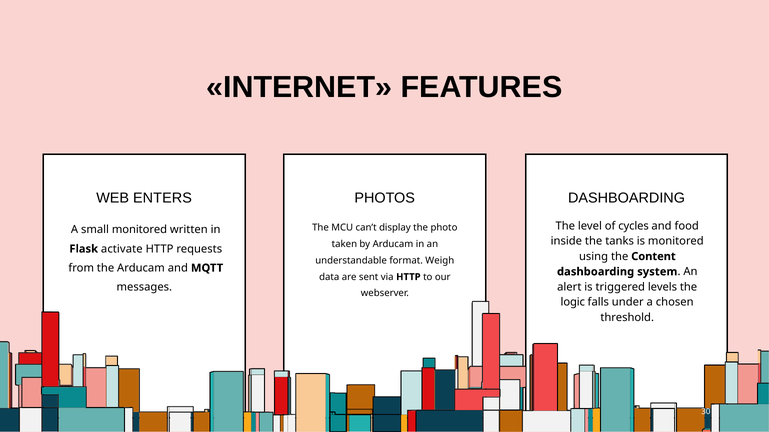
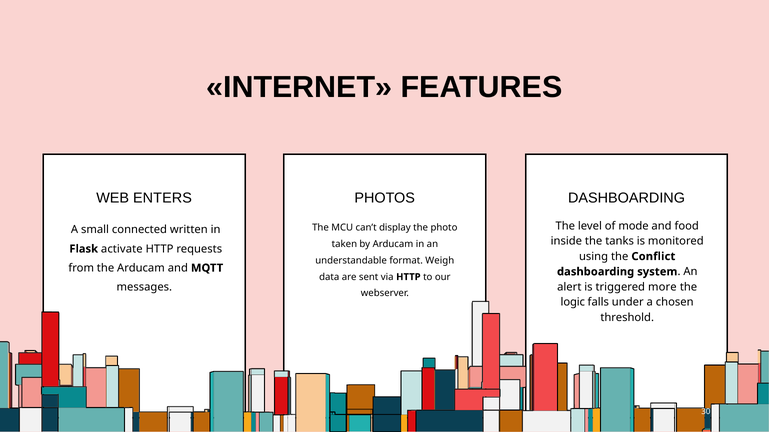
cycles: cycles -> mode (634, 226)
small monitored: monitored -> connected (139, 230)
Content: Content -> Conflict (653, 257)
levels: levels -> more (662, 287)
